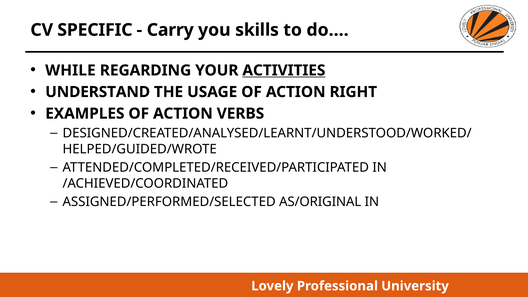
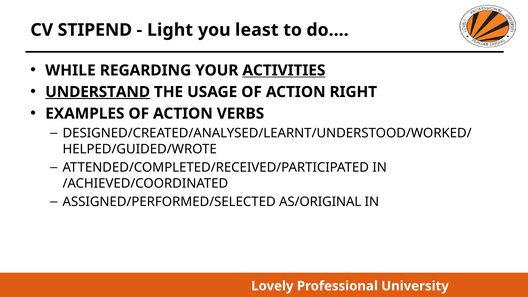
SPECIFIC: SPECIFIC -> STIPEND (95, 30)
Carry: Carry -> Light (170, 30)
skills: skills -> least (257, 30)
UNDERSTAND underline: none -> present (98, 92)
